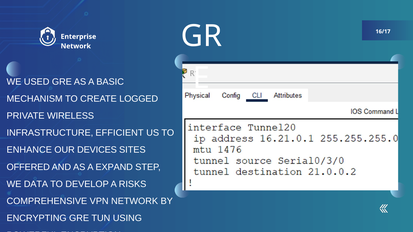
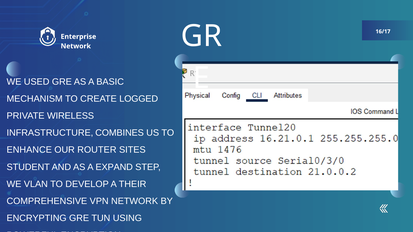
EFFICIENT: EFFICIENT -> COMBINES (120, 133)
DEVICES: DEVICES -> ROUTER (97, 150)
OFFERED: OFFERED -> STUDENT (28, 167)
DATA: DATA -> VLAN (36, 184)
RISKS: RISKS -> THEIR (133, 184)
